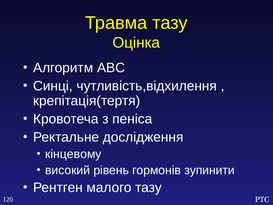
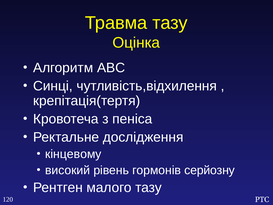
зупинити: зупинити -> серйозну (210, 170)
